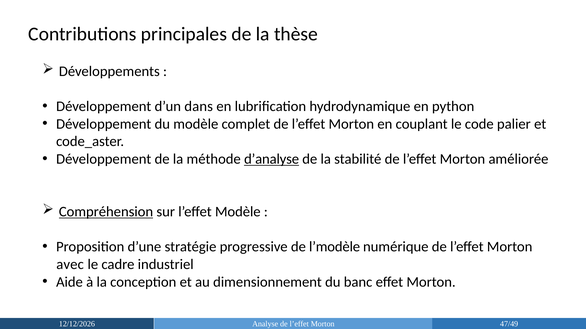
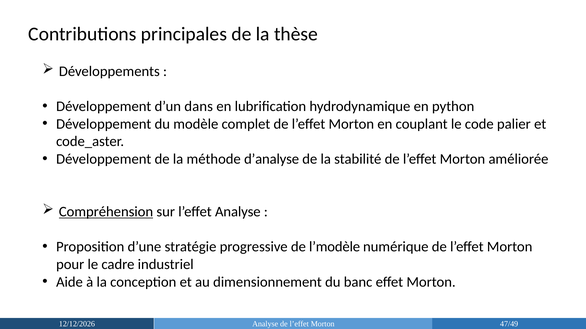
d’analyse underline: present -> none (272, 159)
l’effet Modèle: Modèle -> Analyse (238, 212)
avec: avec -> pour (70, 265)
